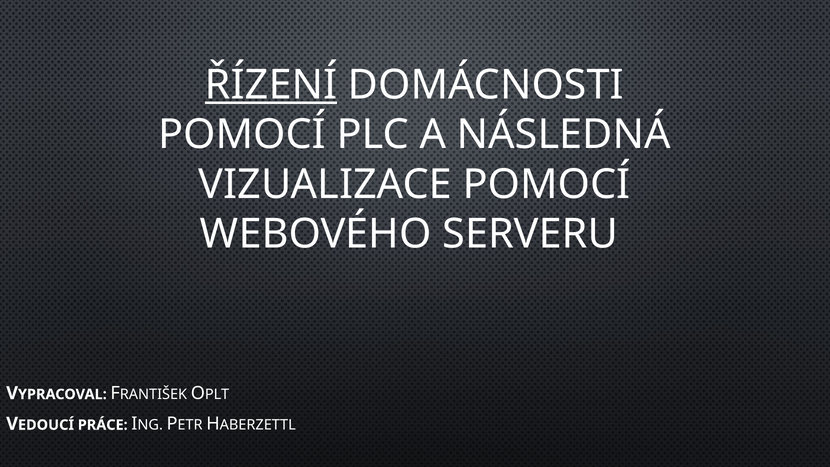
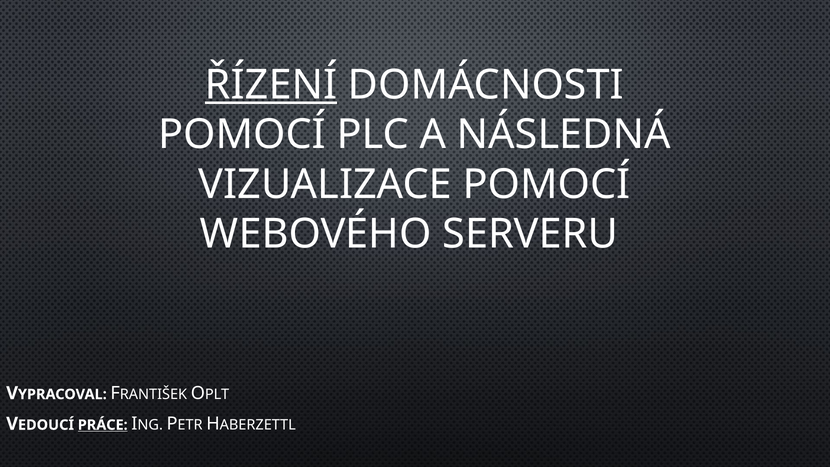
PRÁCE underline: none -> present (103, 425)
